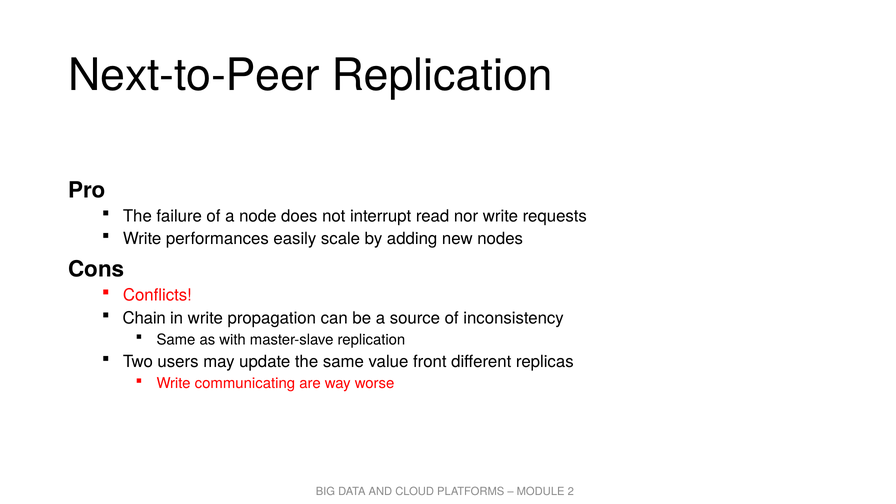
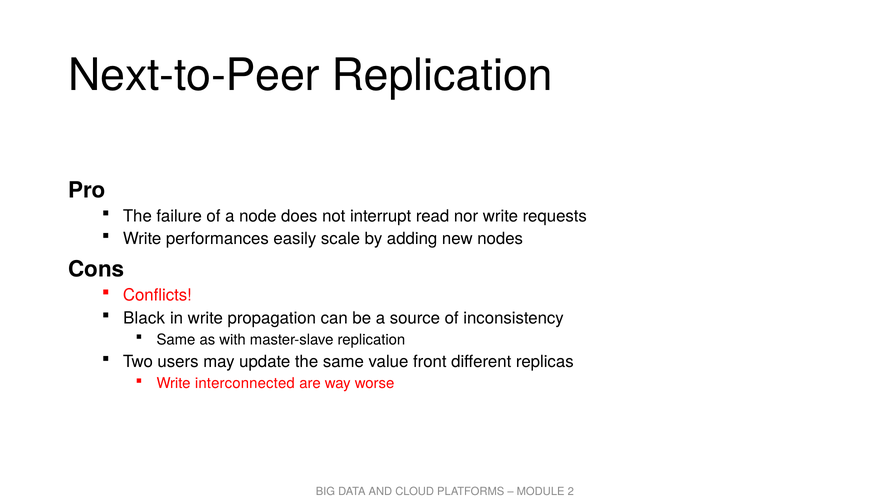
Chain: Chain -> Black (144, 318)
communicating: communicating -> interconnected (245, 383)
